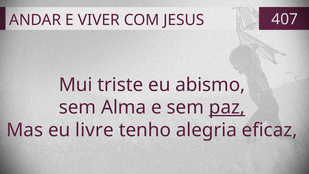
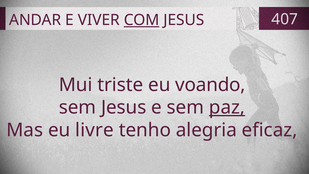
COM underline: none -> present (142, 20)
abismo: abismo -> voando (210, 85)
sem Alma: Alma -> Jesus (124, 107)
